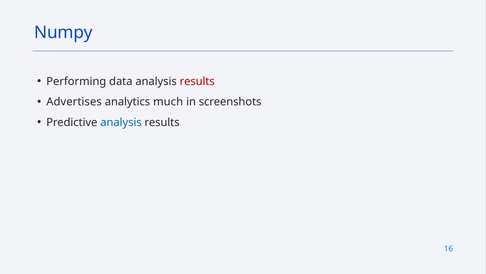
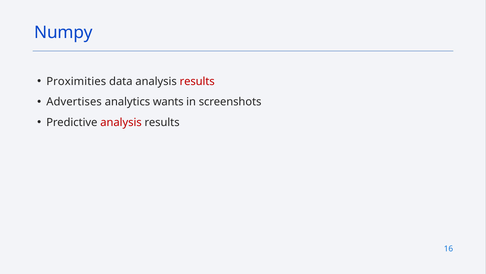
Performing: Performing -> Proximities (76, 81)
much: much -> wants (168, 102)
analysis colour: blue -> red (121, 122)
